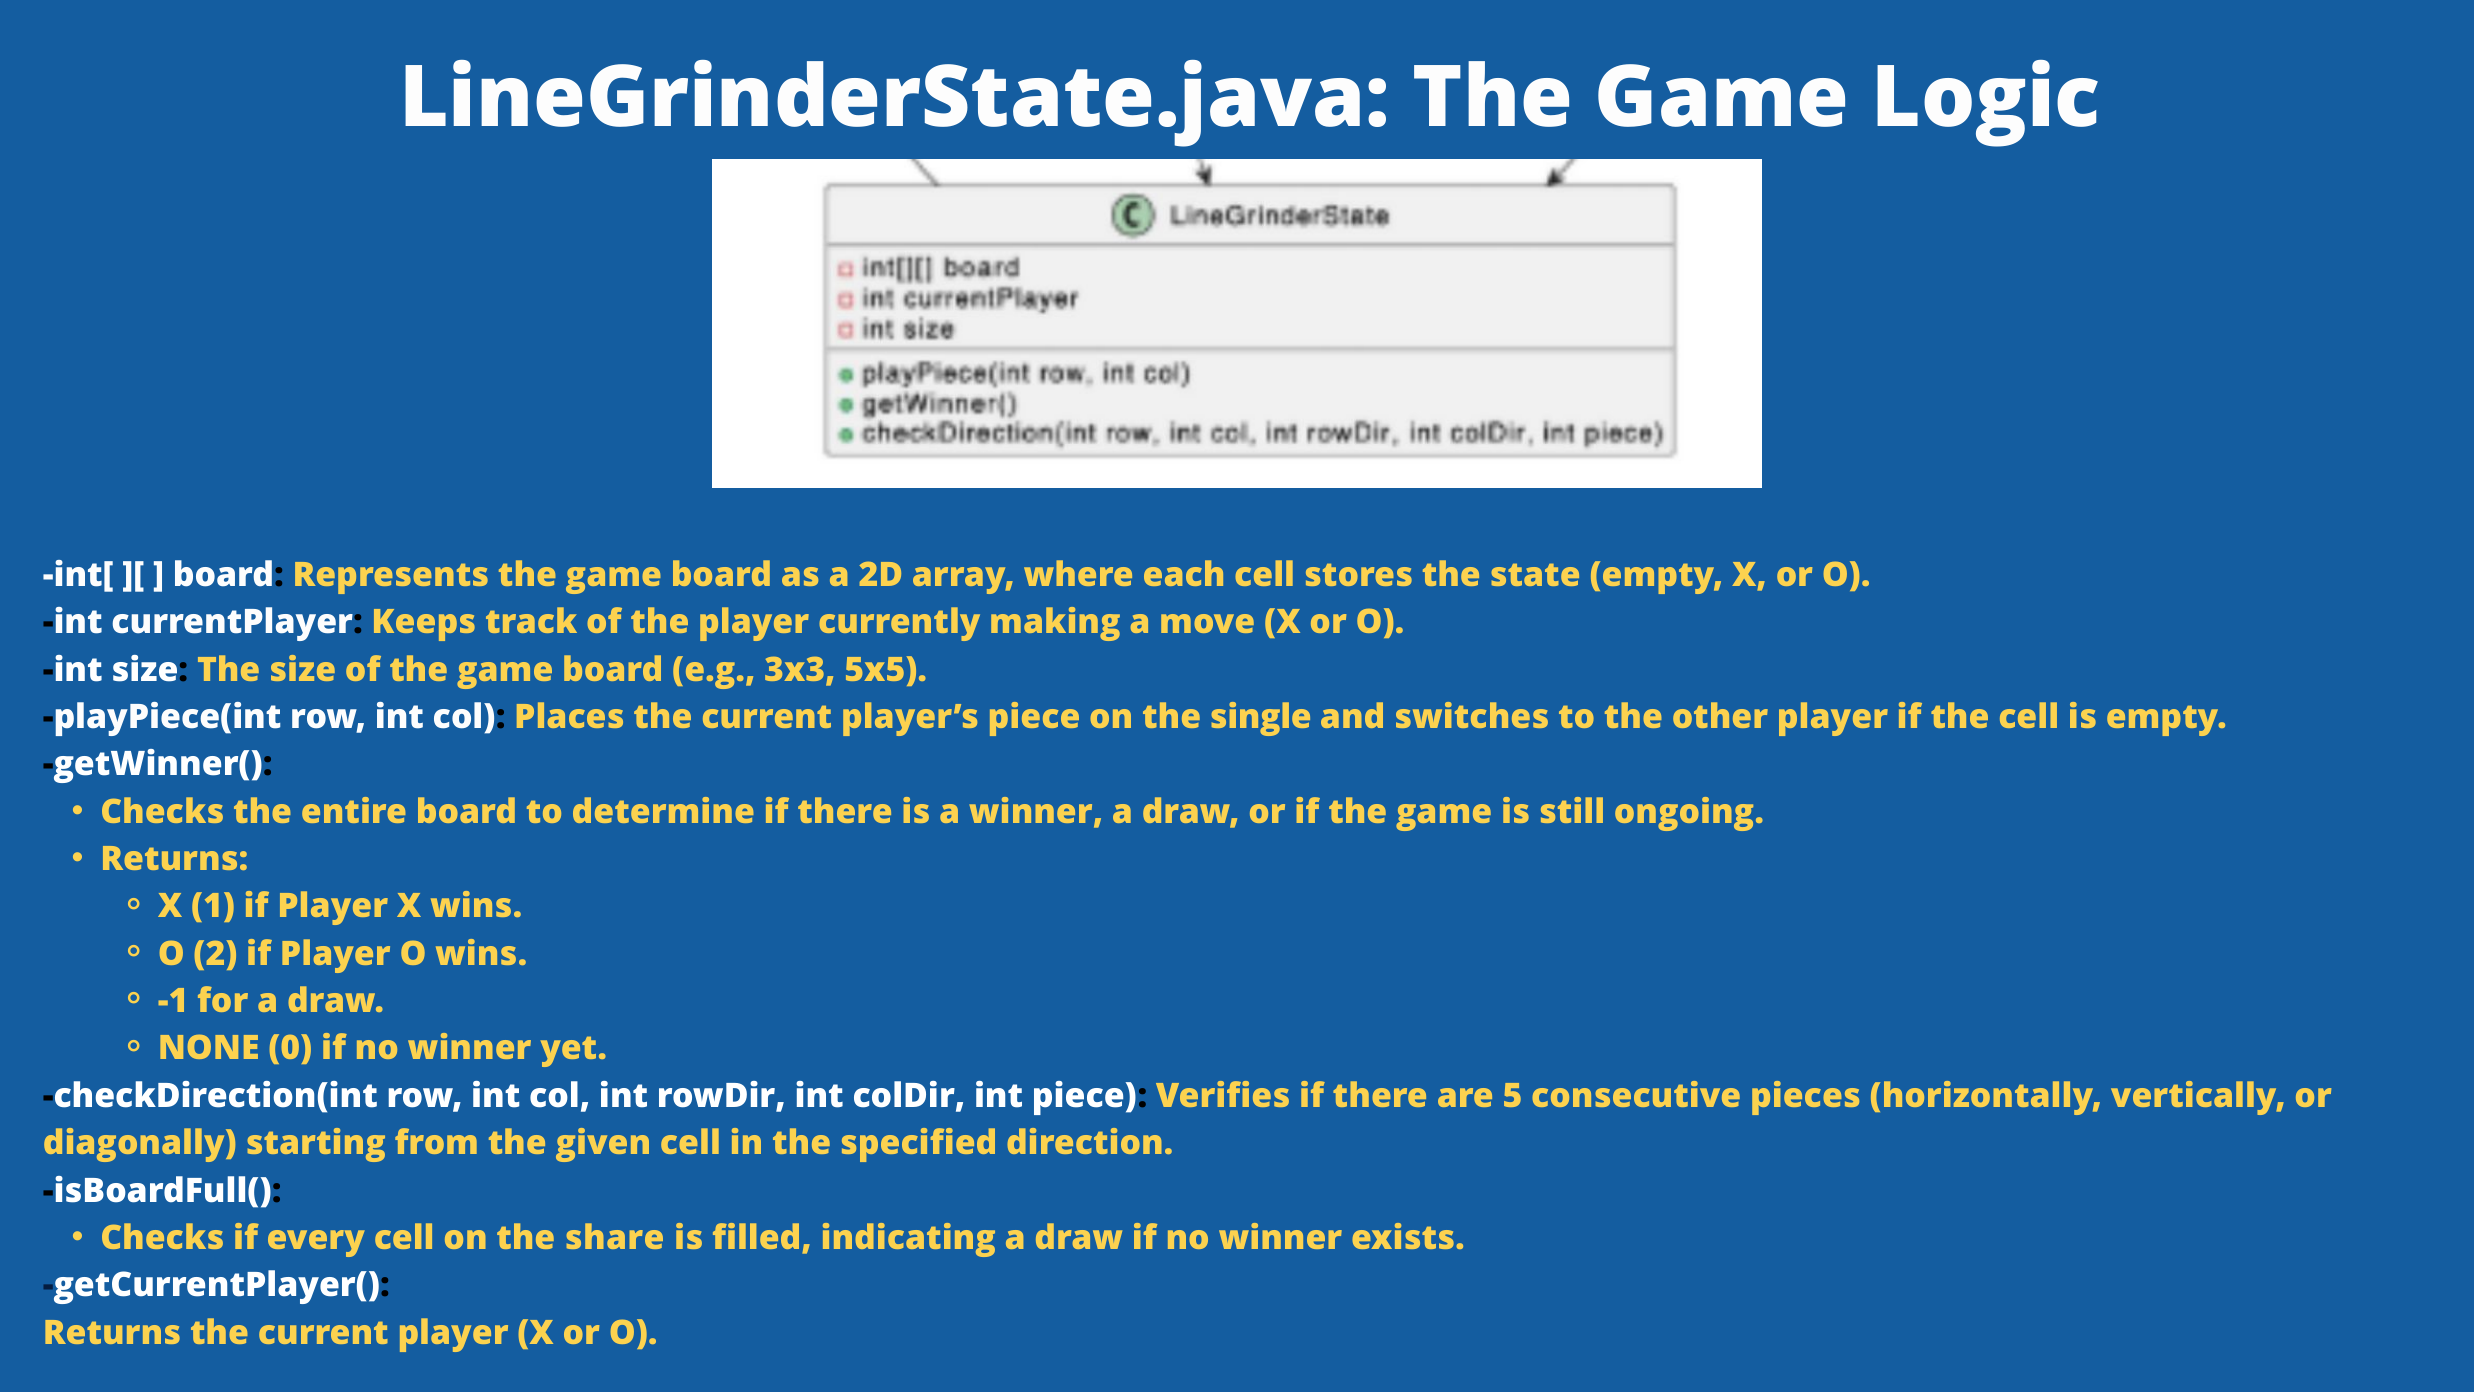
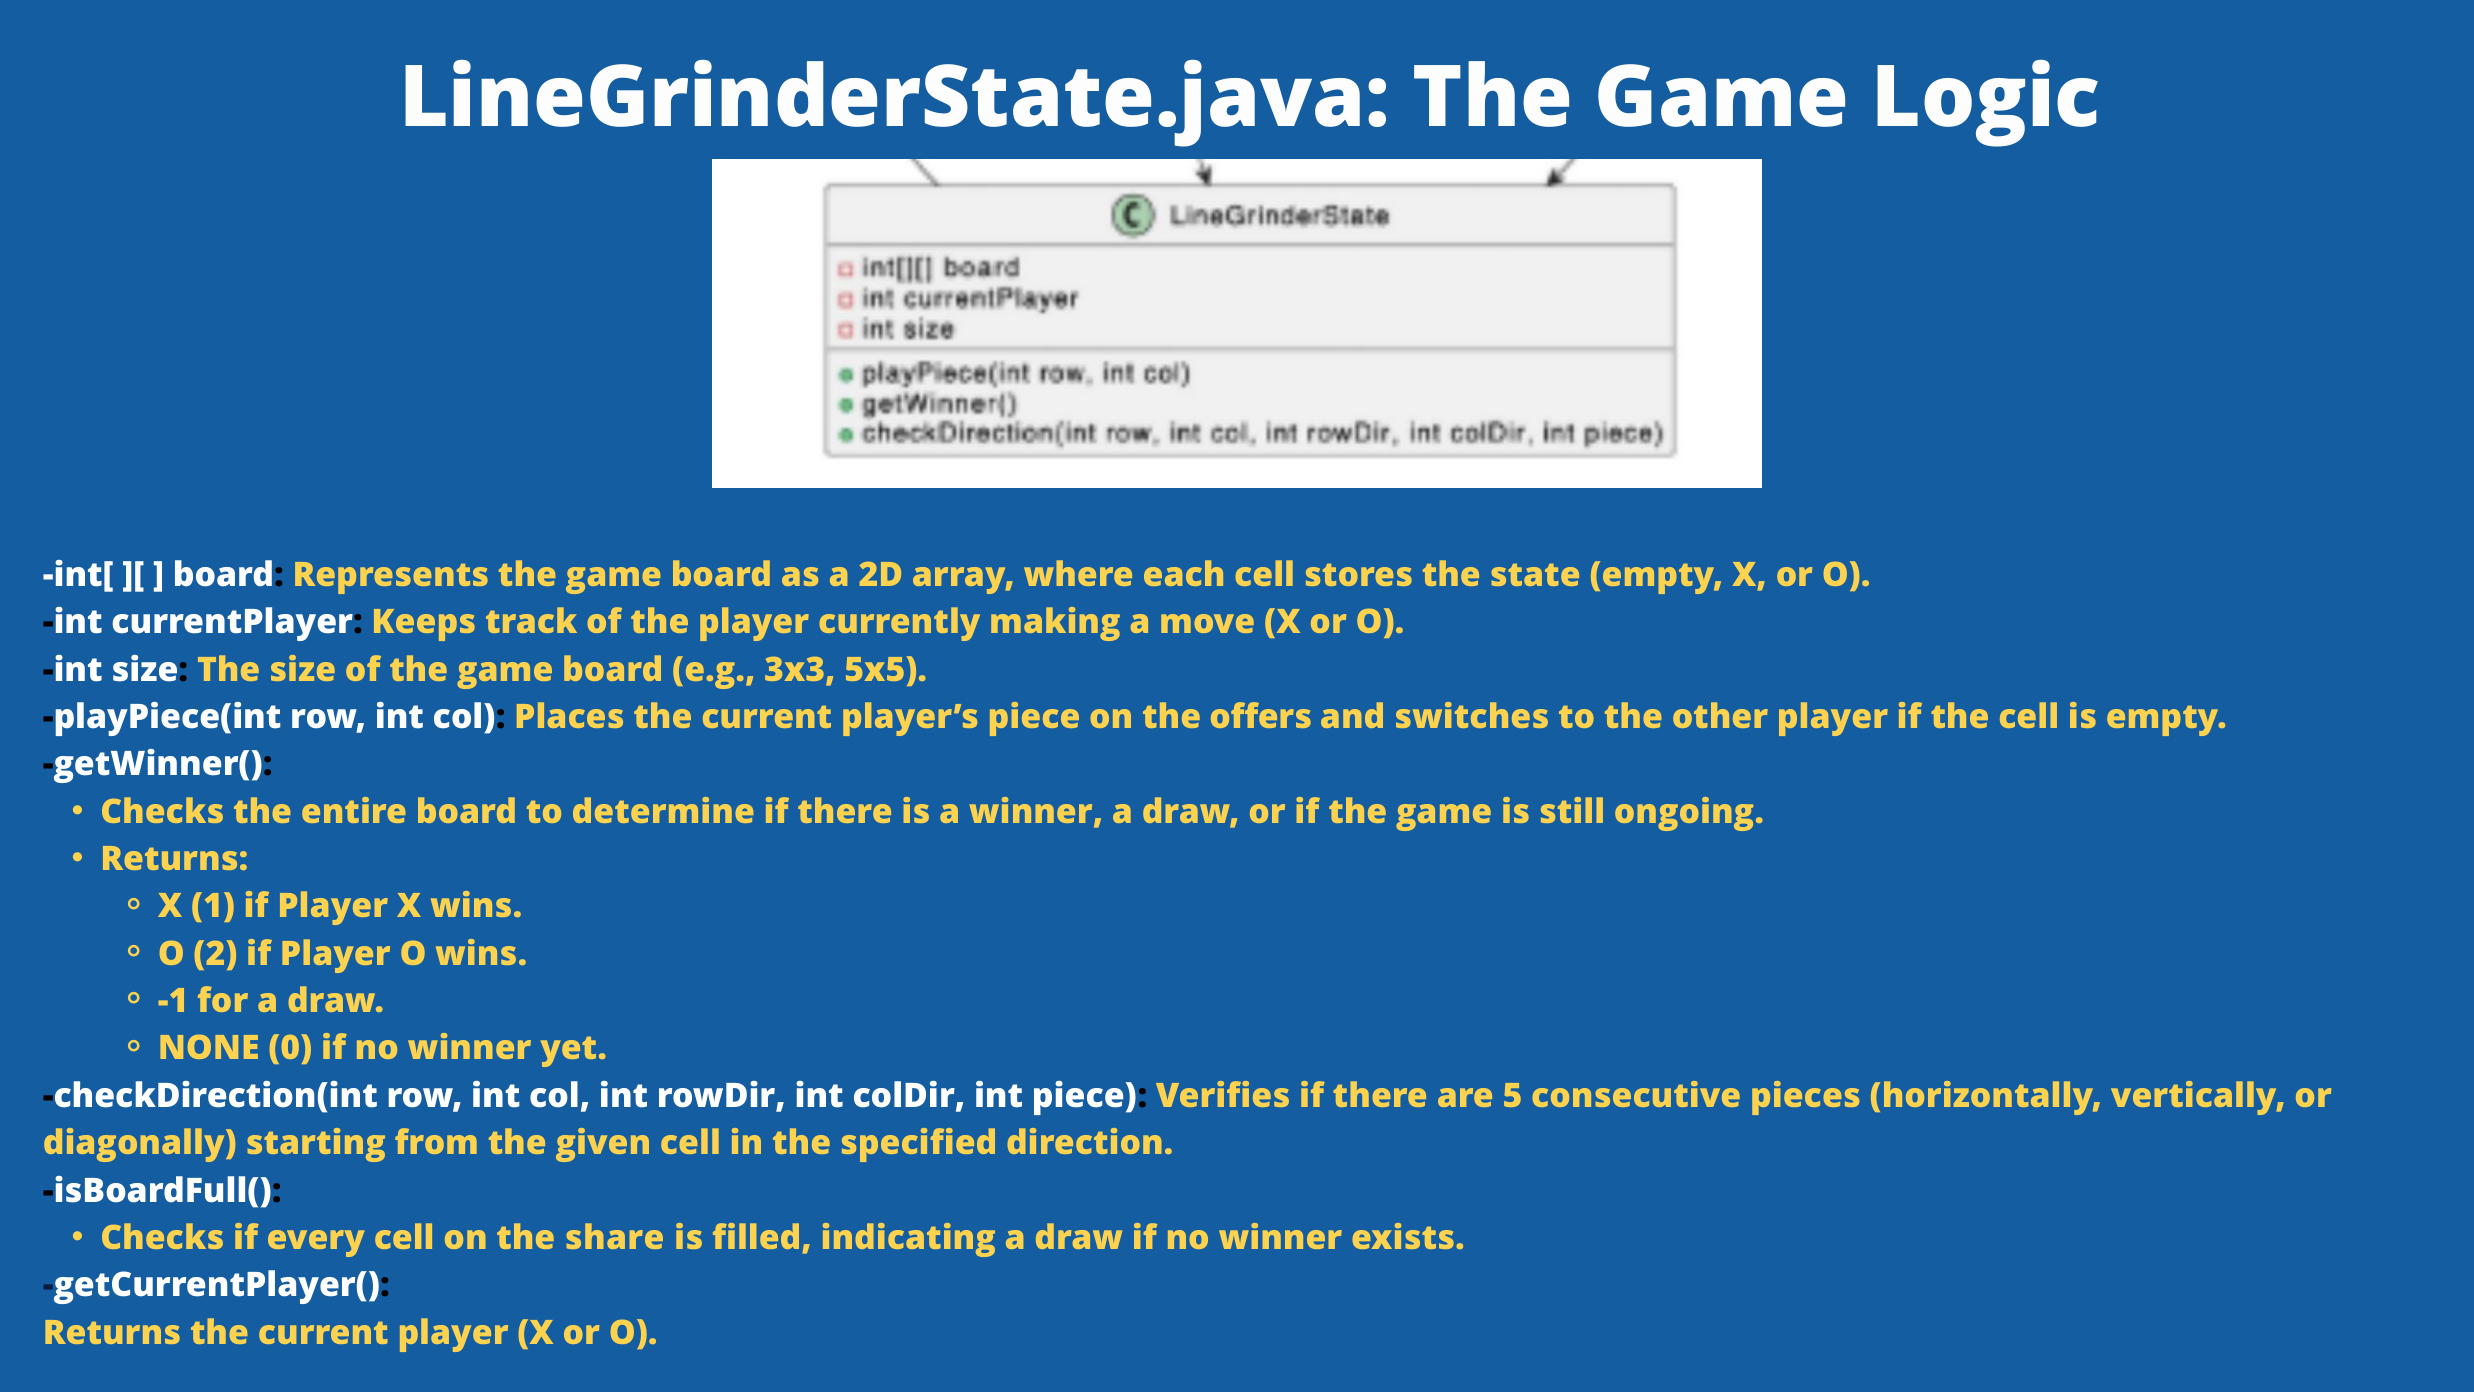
single: single -> offers (1261, 717)
